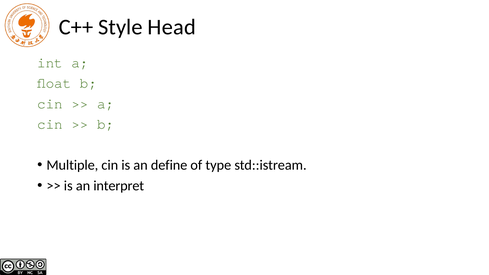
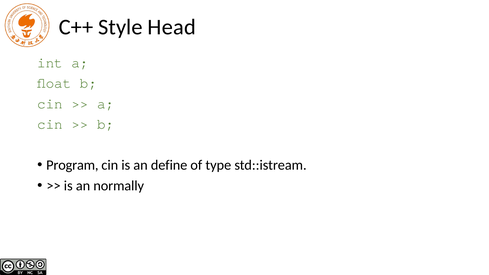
Multiple: Multiple -> Program (72, 165)
interpret: interpret -> normally (119, 186)
